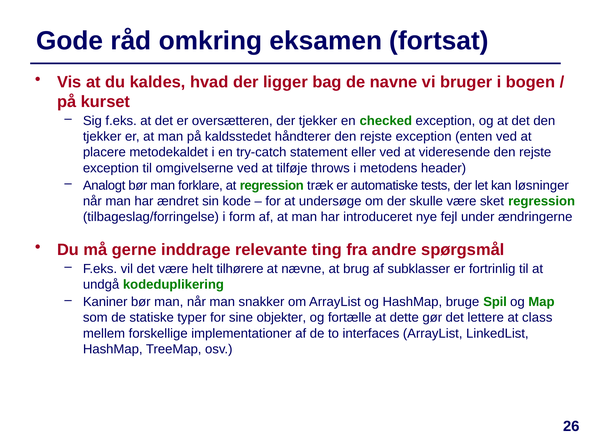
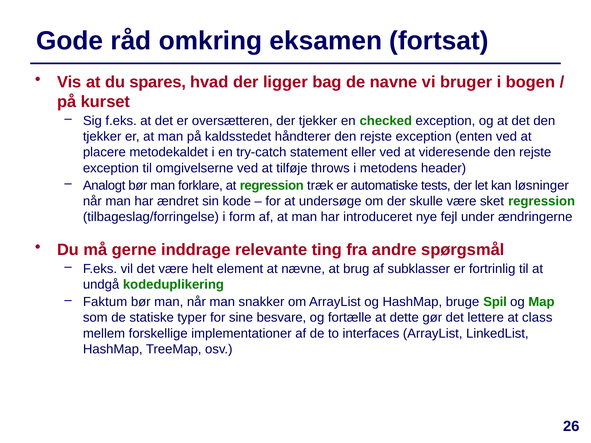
kaldes: kaldes -> spares (158, 82)
tilhørere: tilhørere -> element (240, 269)
Kaniner: Kaniner -> Faktum (105, 302)
objekter: objekter -> besvare (281, 318)
